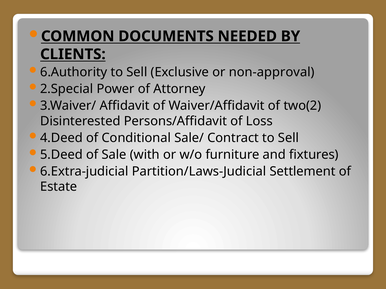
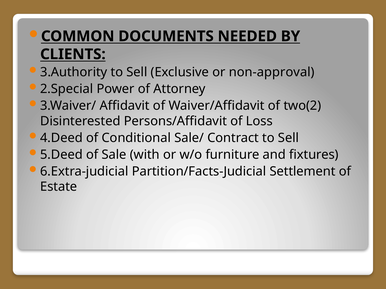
6.Authority: 6.Authority -> 3.Authority (74, 72)
Partition/Laws-Judicial: Partition/Laws-Judicial -> Partition/Facts-Judicial (199, 172)
